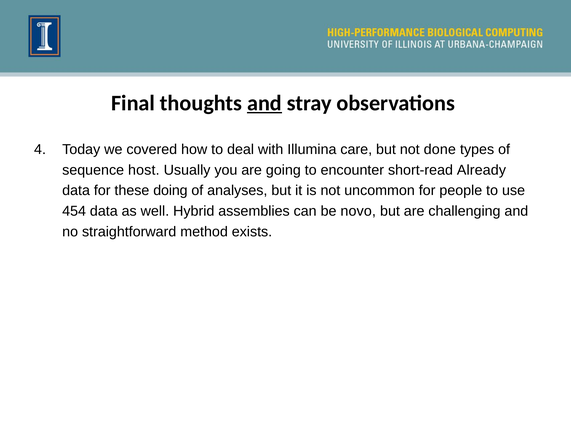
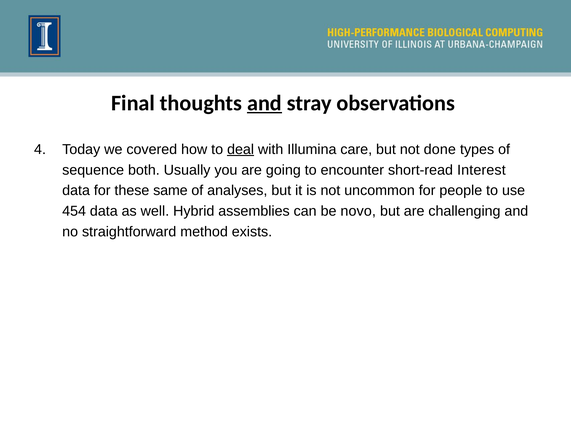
deal underline: none -> present (241, 149)
host: host -> both (144, 170)
Already: Already -> Interest (481, 170)
doing: doing -> same (170, 190)
